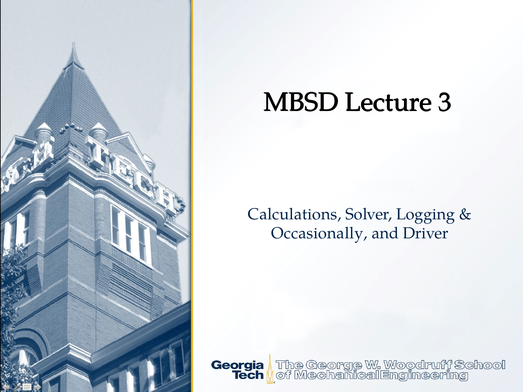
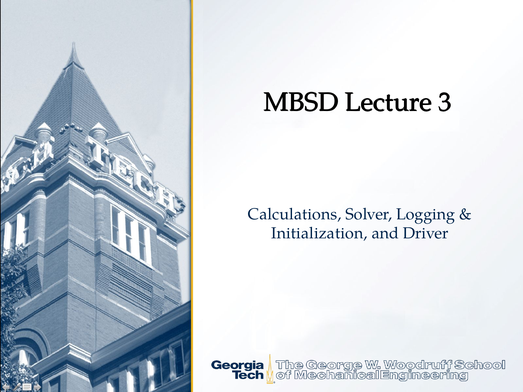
Occasionally: Occasionally -> Initialization (319, 234)
